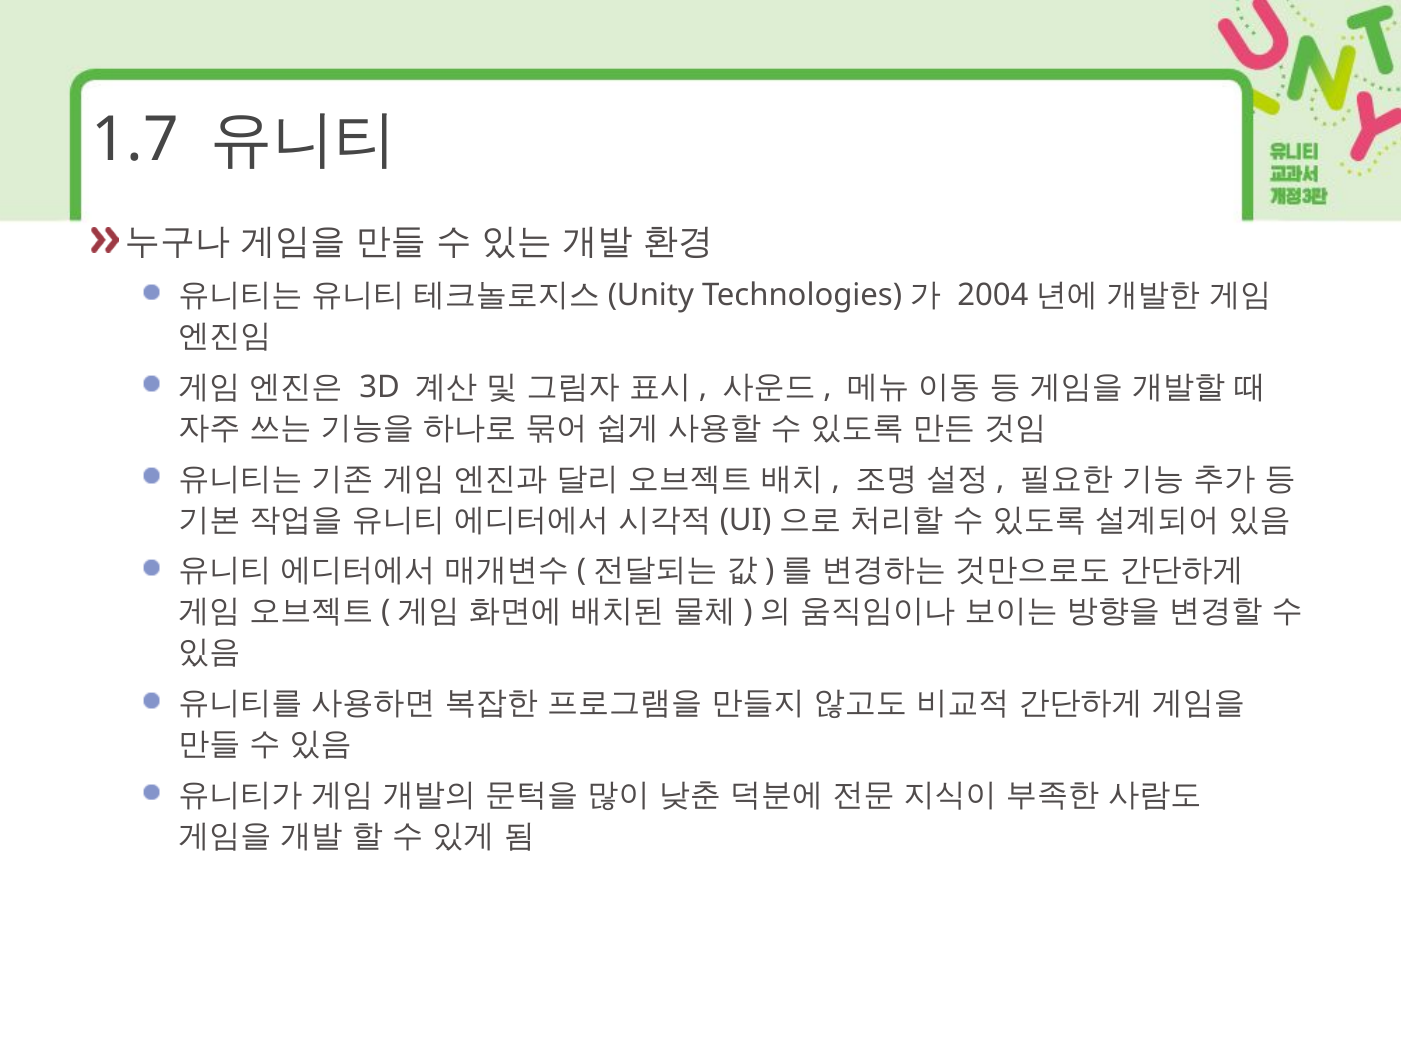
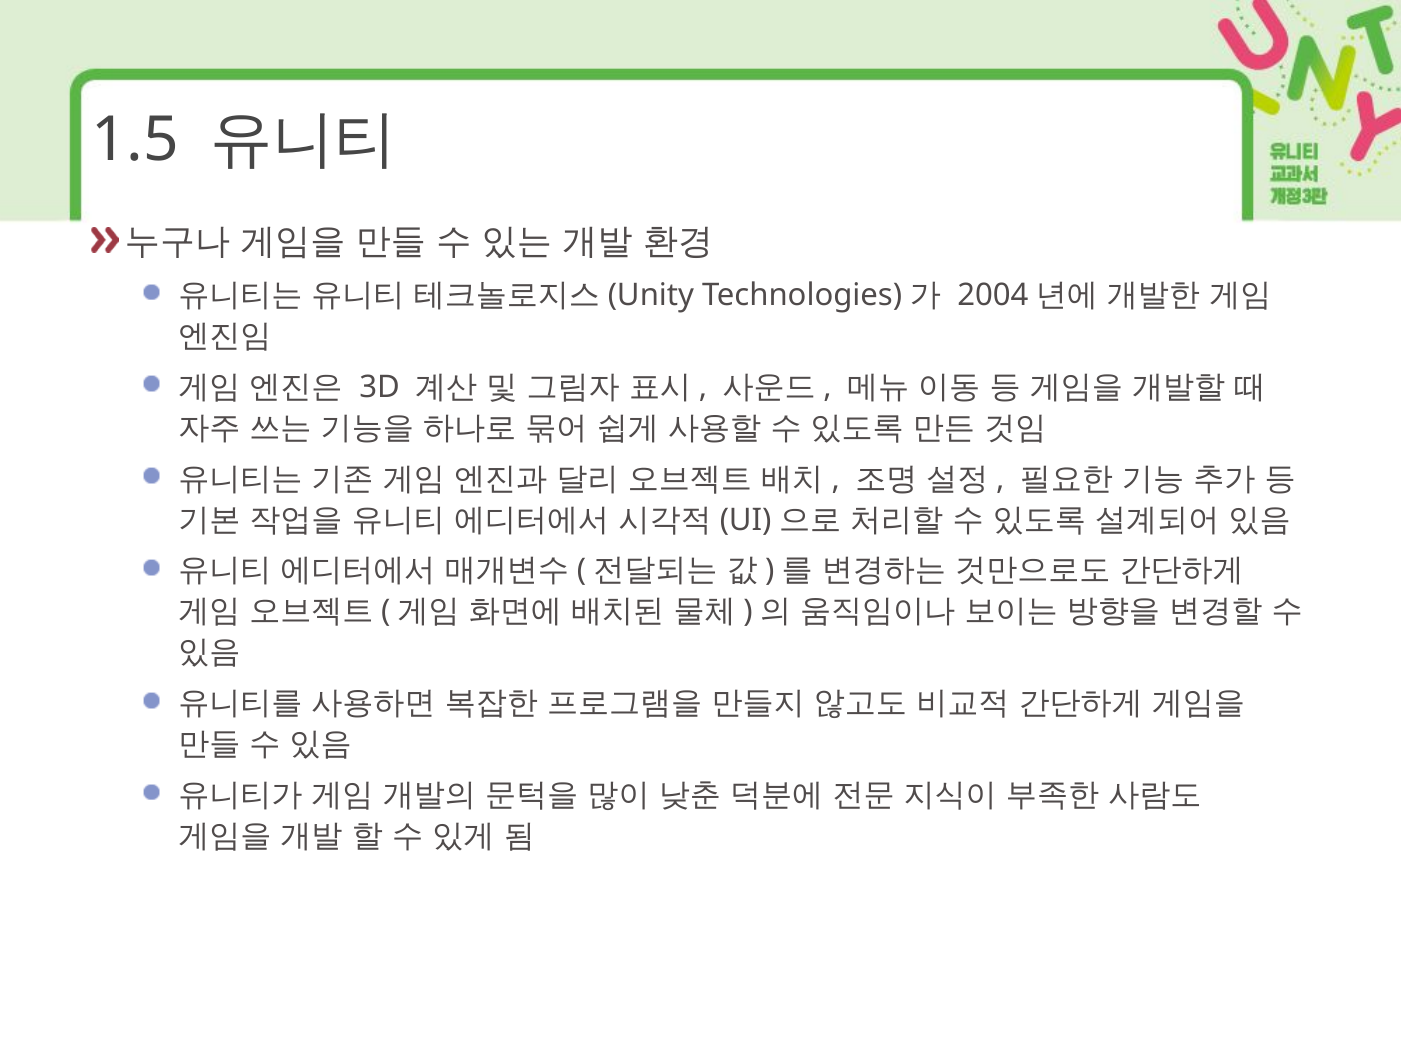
1.7: 1.7 -> 1.5 (135, 140)
